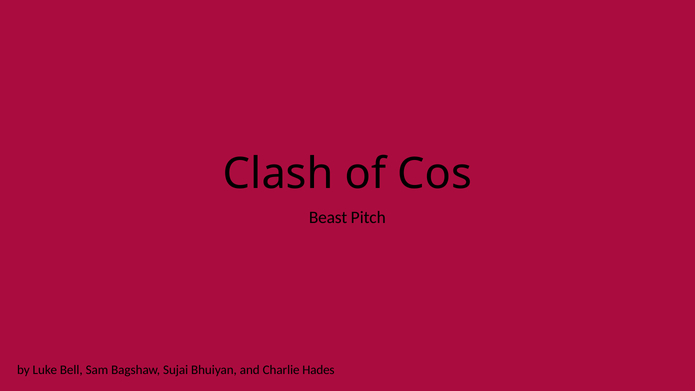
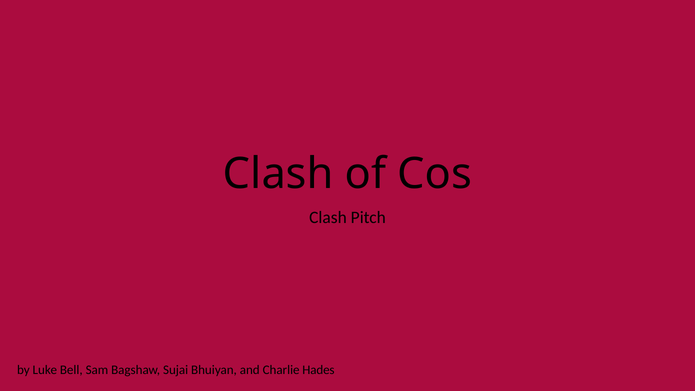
Beast: Beast -> Clash (328, 217)
